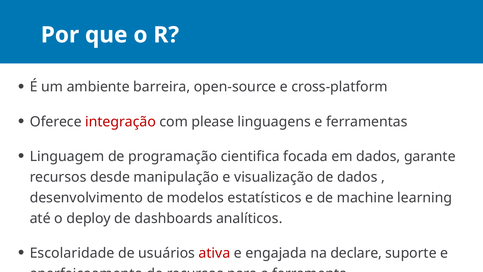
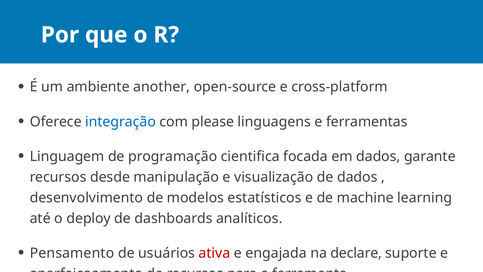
barreira: barreira -> another (162, 87)
integração colour: red -> blue (121, 122)
Escolaridade: Escolaridade -> Pensamento (72, 253)
